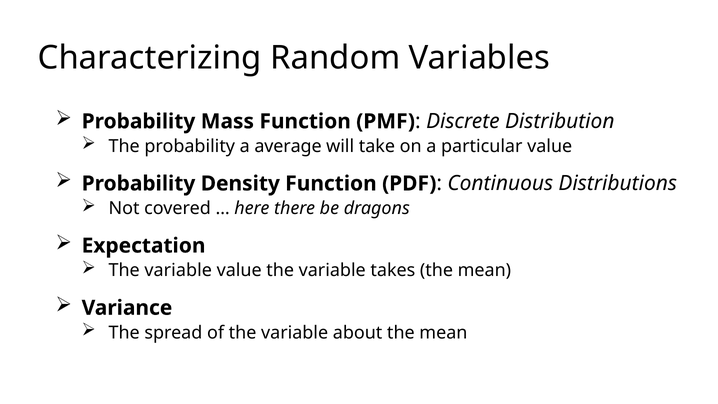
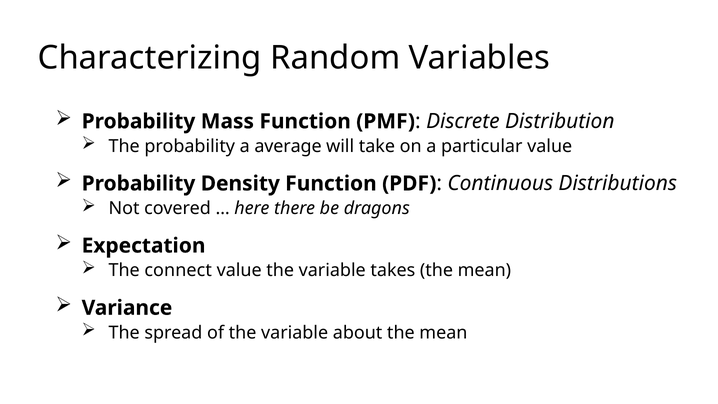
variable: variable -> connect (178, 270)
